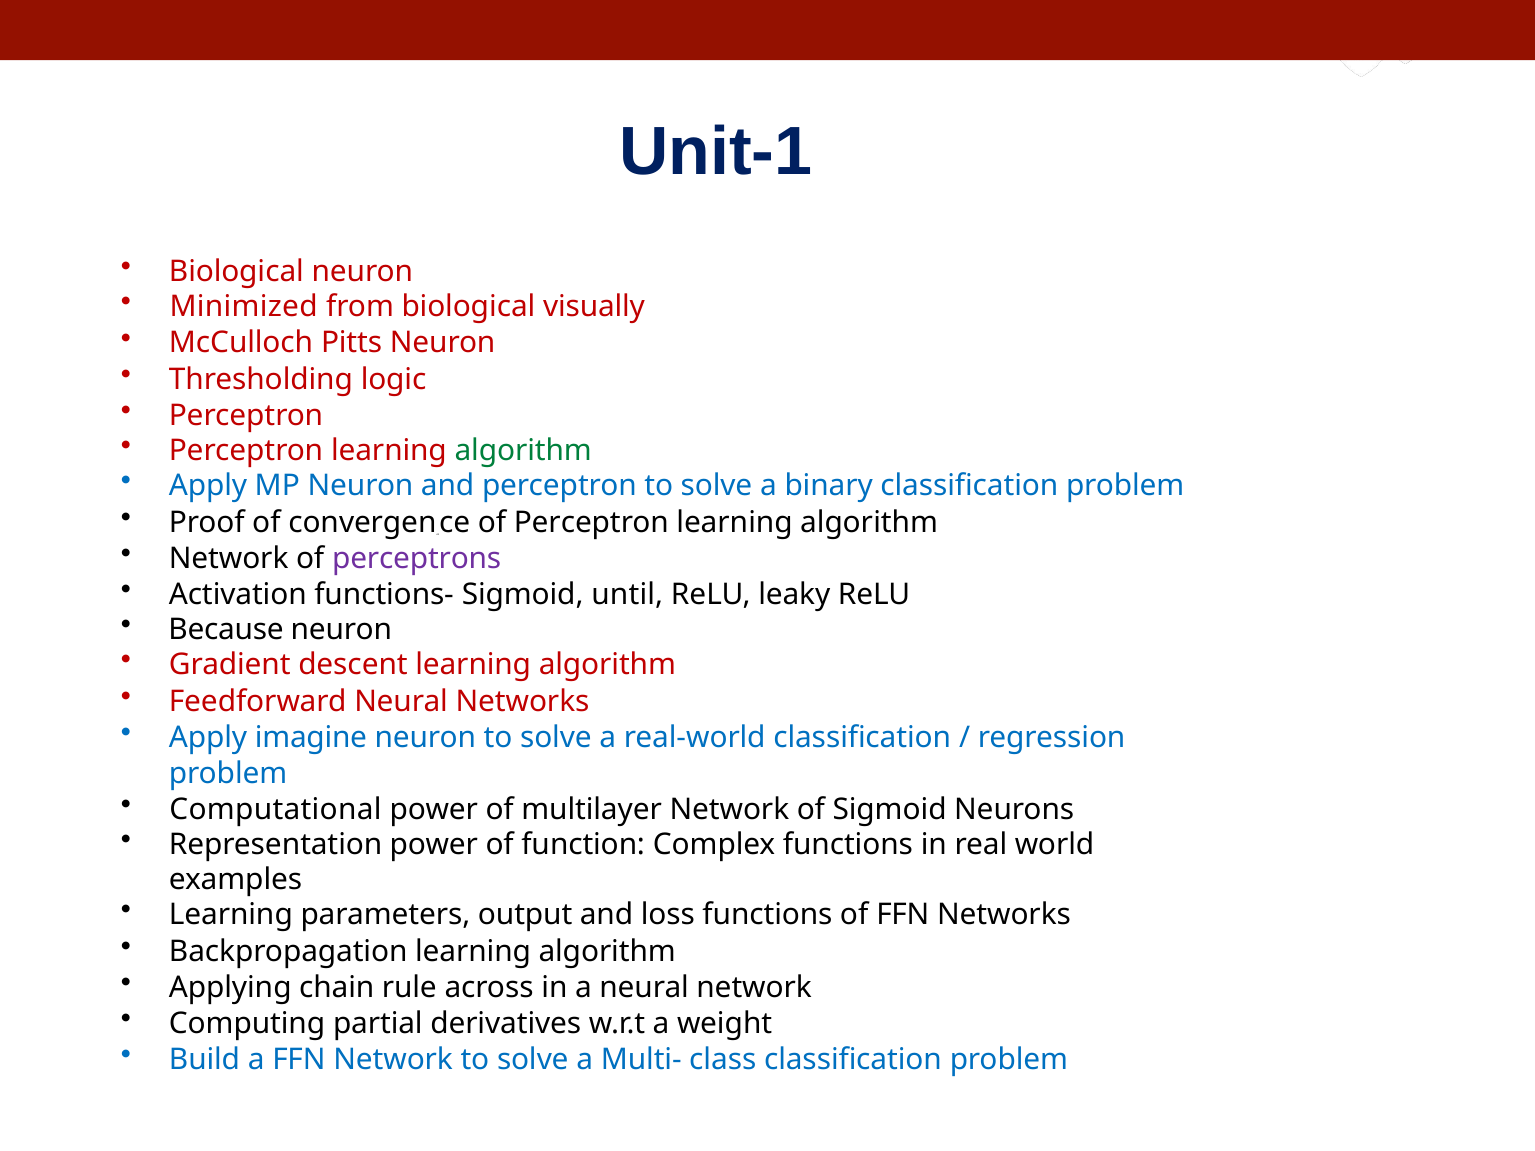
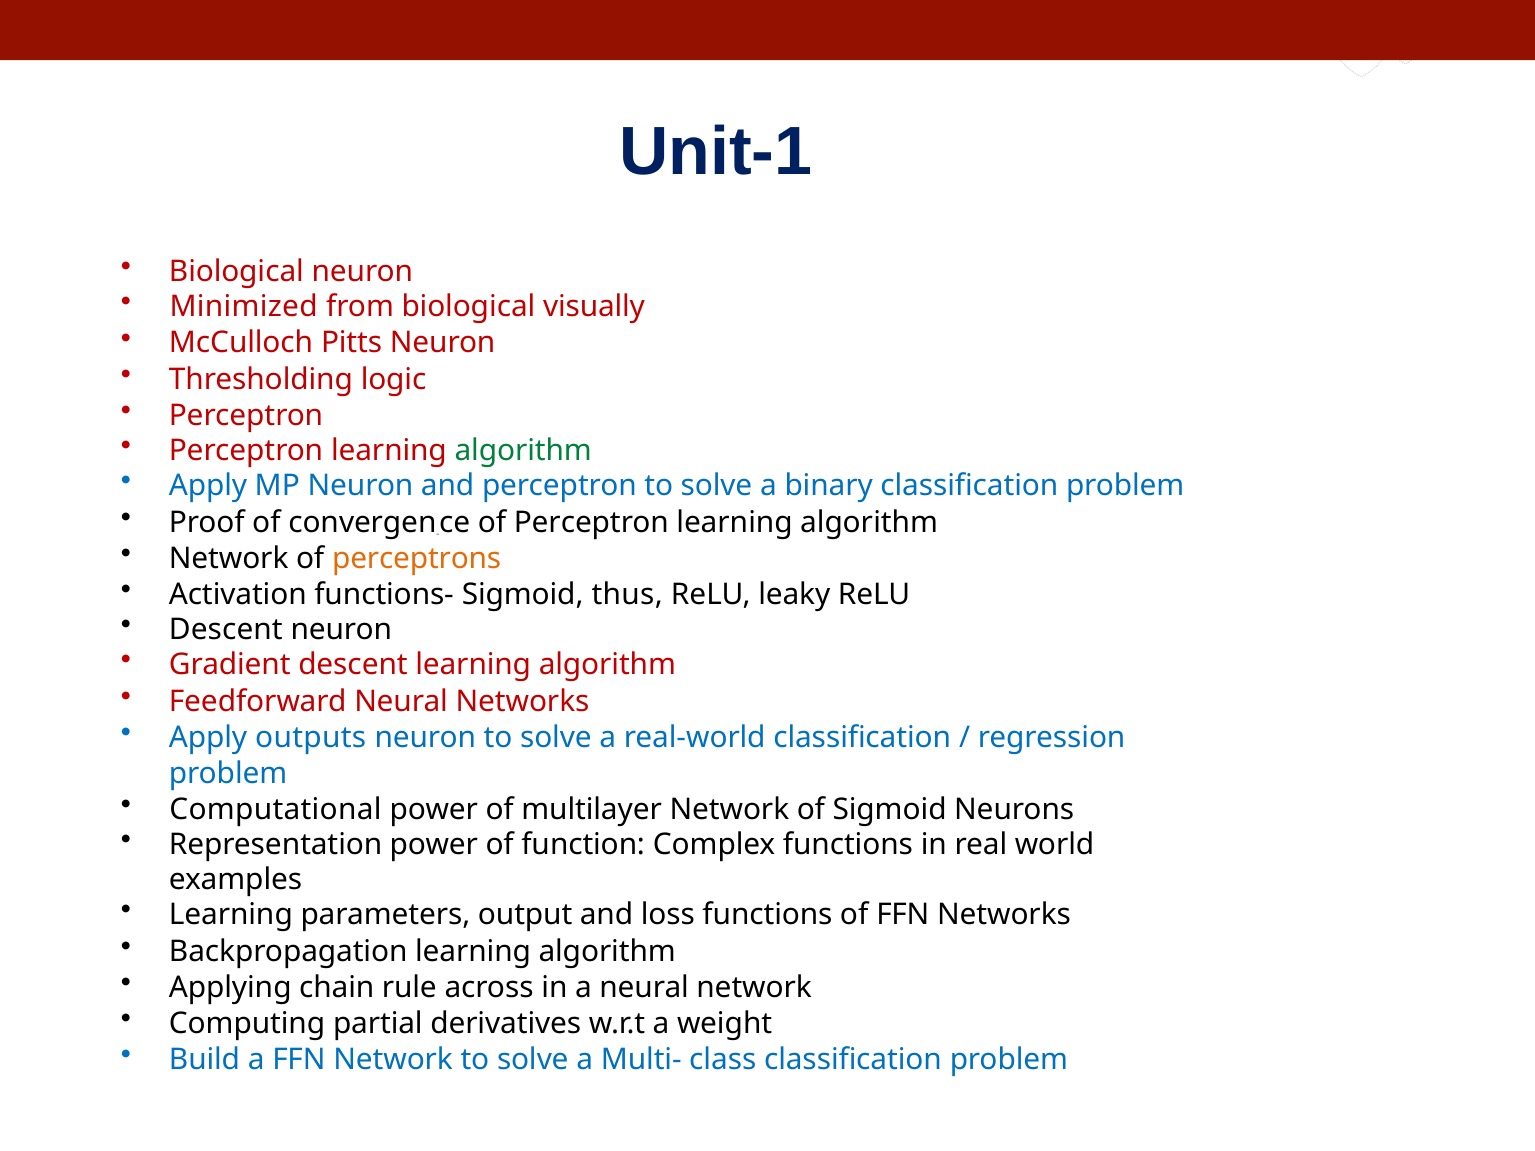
perceptrons colour: purple -> orange (417, 559)
until: until -> thus (627, 595)
Because: Because -> Descent (226, 630)
imagine: imagine -> outputs (311, 738)
